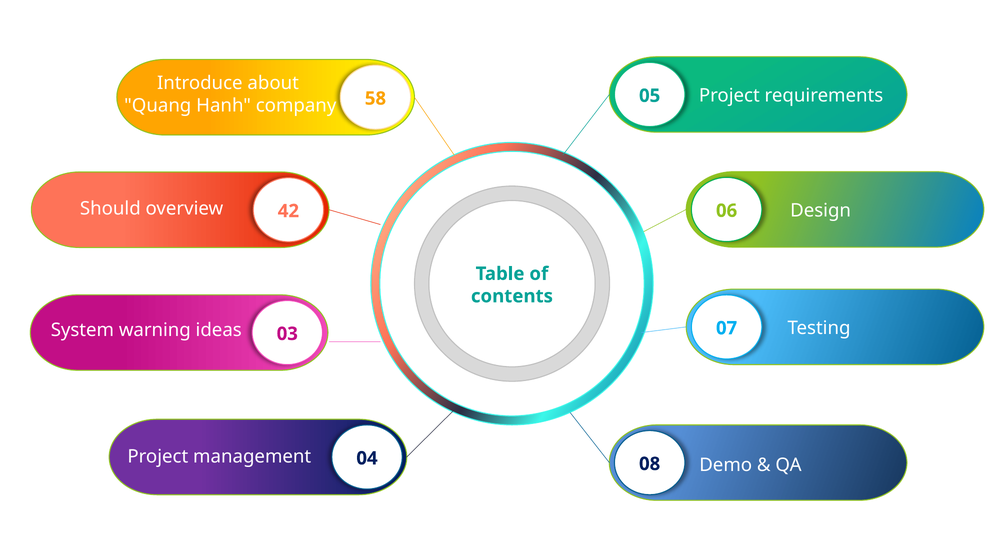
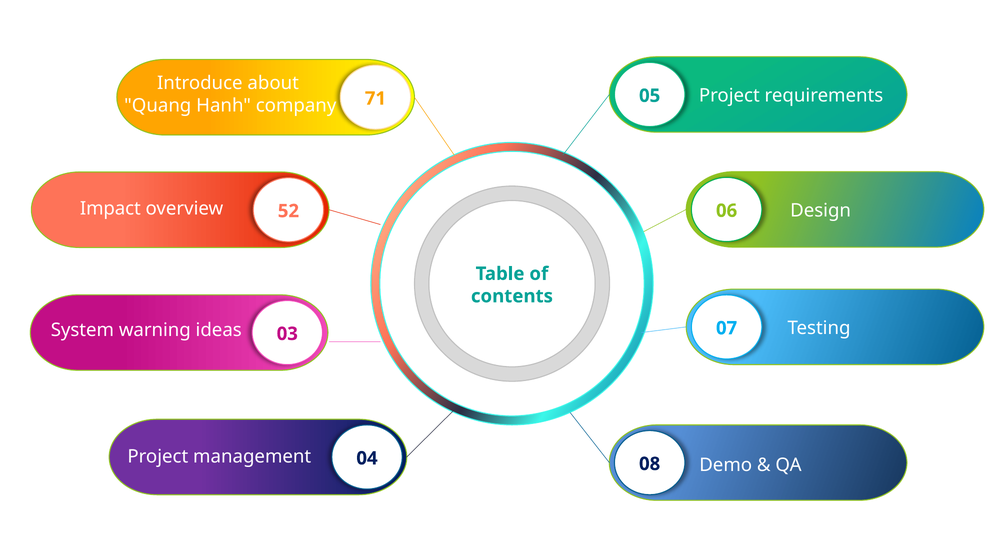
58: 58 -> 71 (375, 98)
Should: Should -> Impact (110, 208)
42: 42 -> 52 (288, 211)
